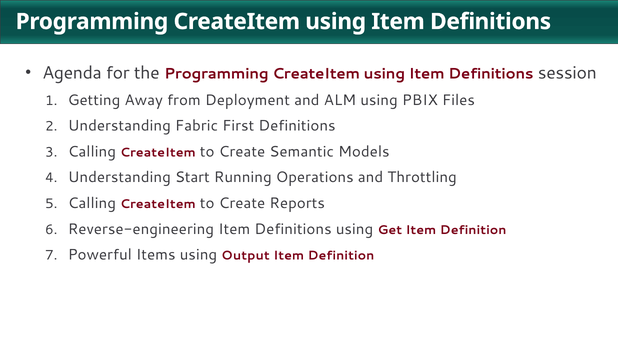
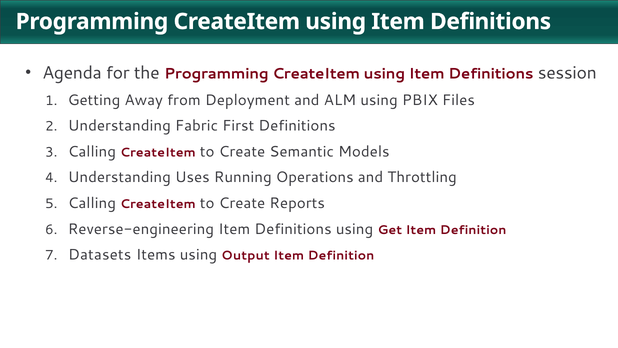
Start: Start -> Uses (192, 177)
Powerful: Powerful -> Datasets (100, 255)
